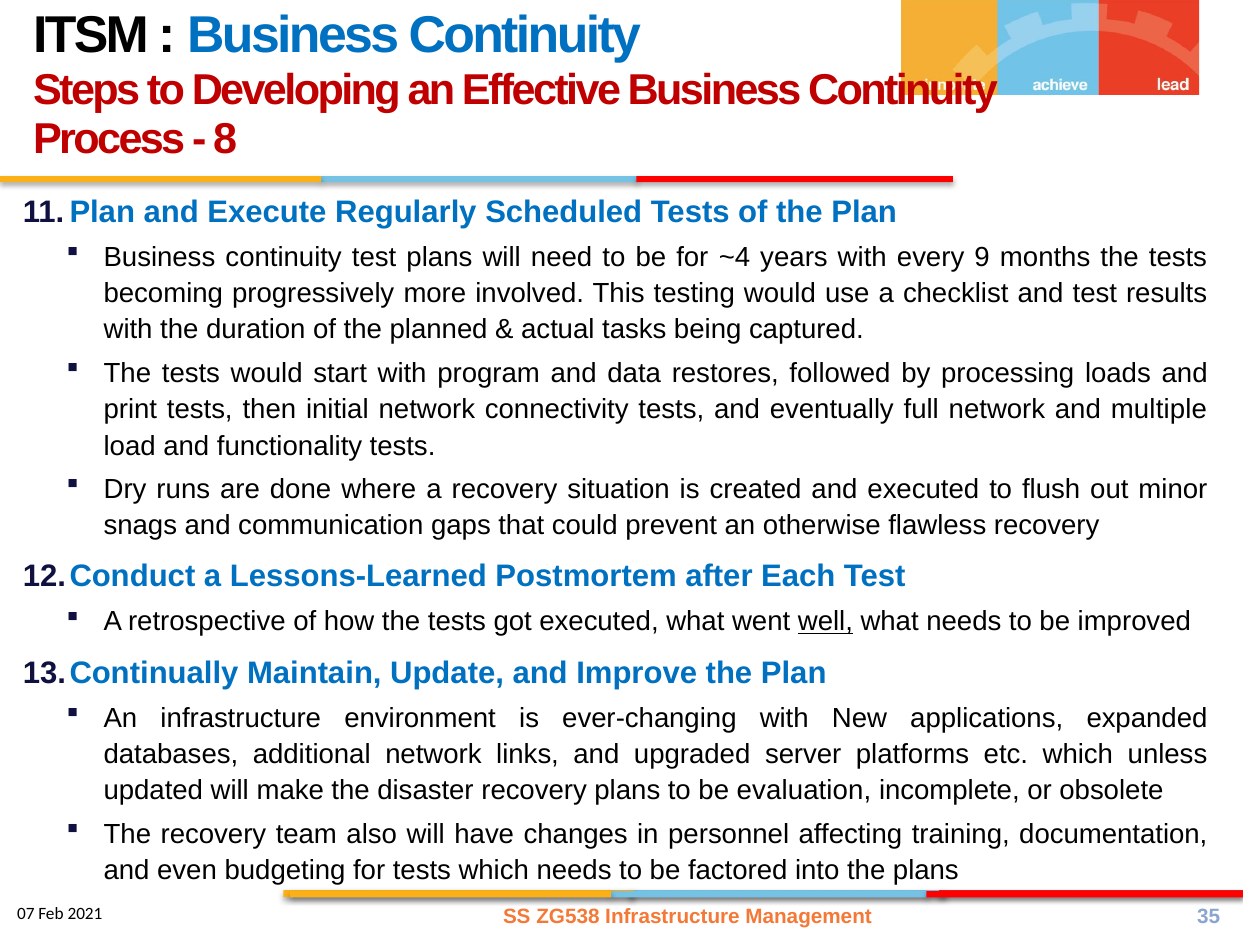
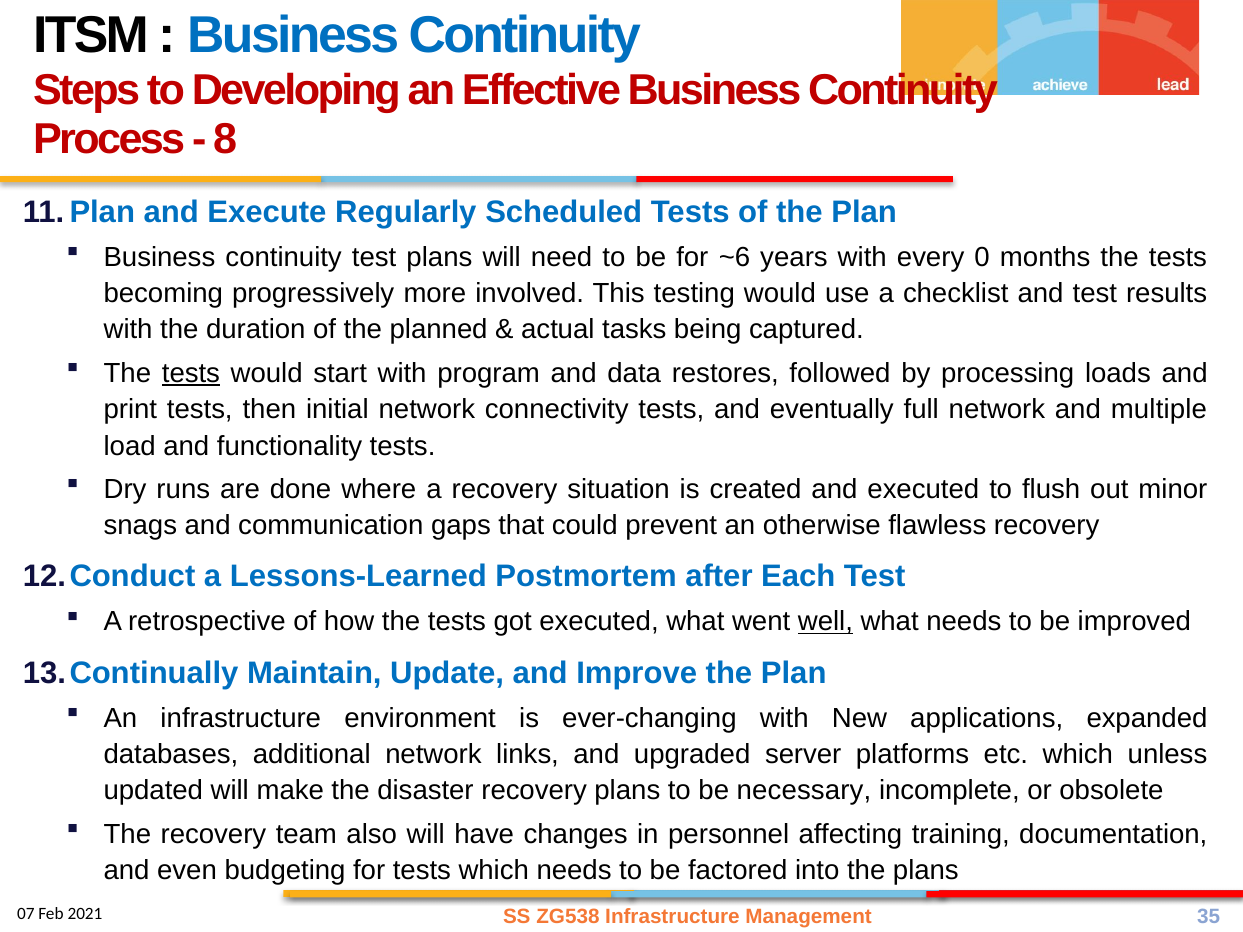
~4: ~4 -> ~6 (734, 257)
9: 9 -> 0 (982, 257)
tests underline: none -> present (191, 373)
evaluation: evaluation -> necessary (804, 791)
